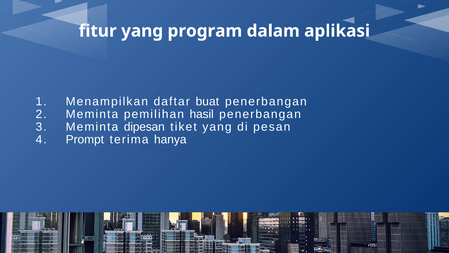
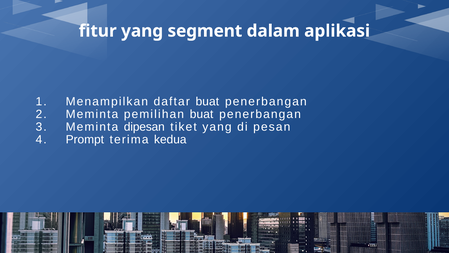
program: program -> segment (205, 31)
pemilihan hasil: hasil -> buat (202, 114)
hanya: hanya -> kedua (170, 139)
